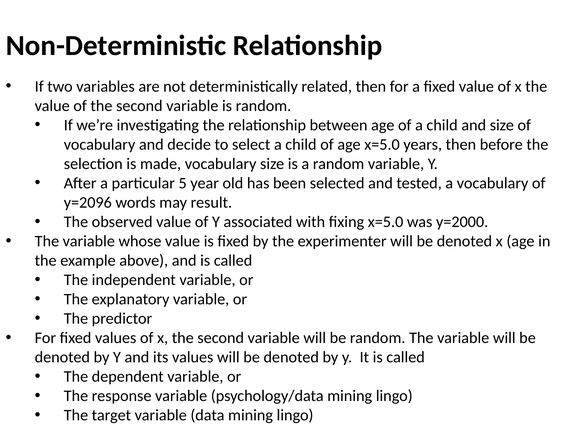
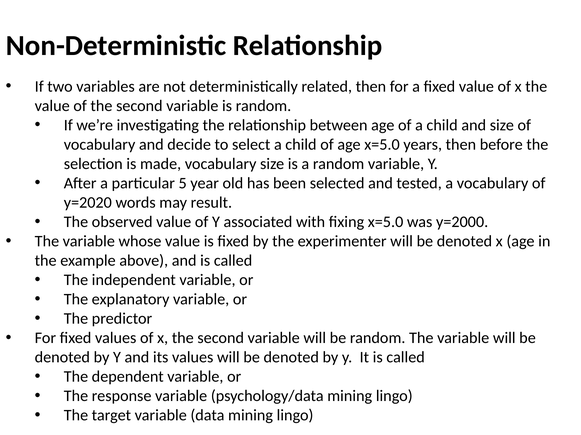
y=2096: y=2096 -> y=2020 (88, 203)
